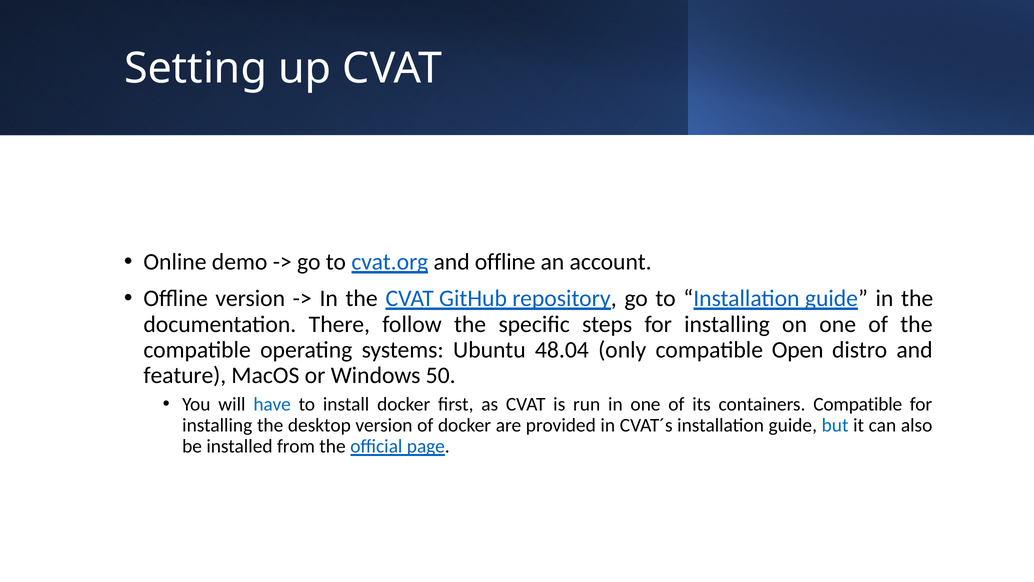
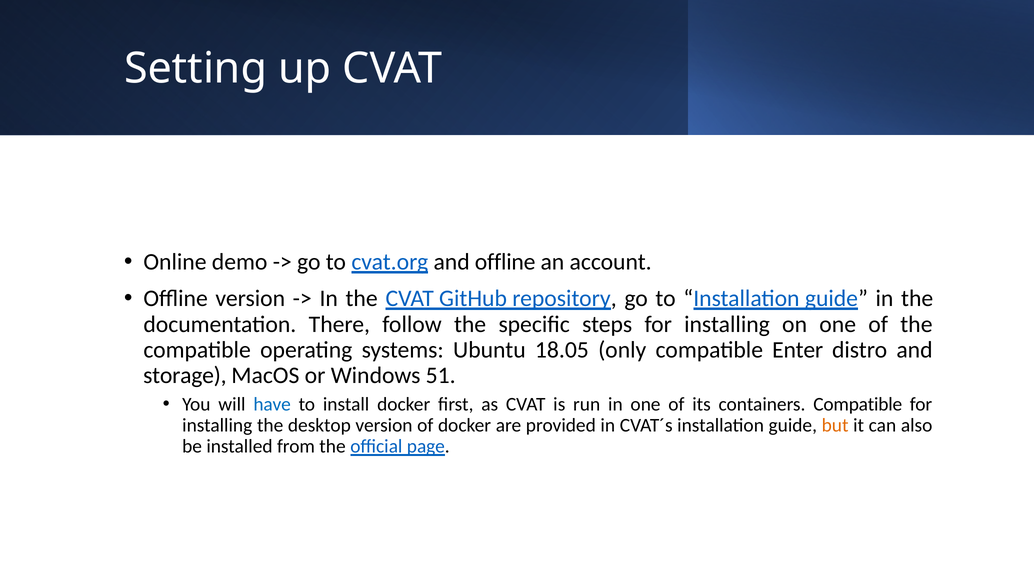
48.04: 48.04 -> 18.05 (562, 350)
Open: Open -> Enter (798, 350)
feature: feature -> storage (185, 375)
50: 50 -> 51 (441, 375)
but colour: blue -> orange (835, 425)
